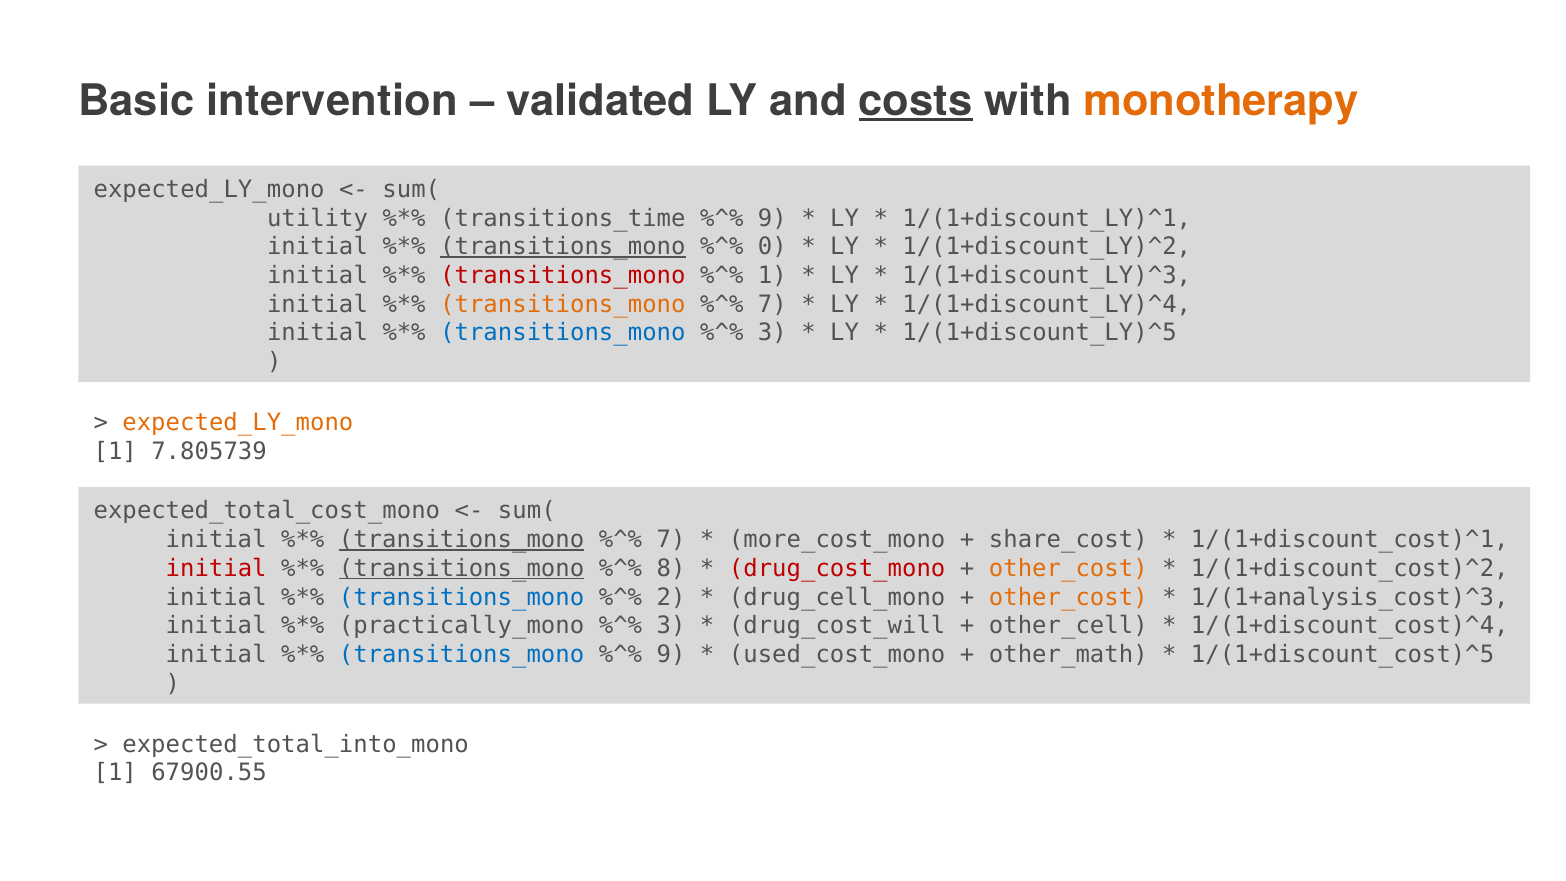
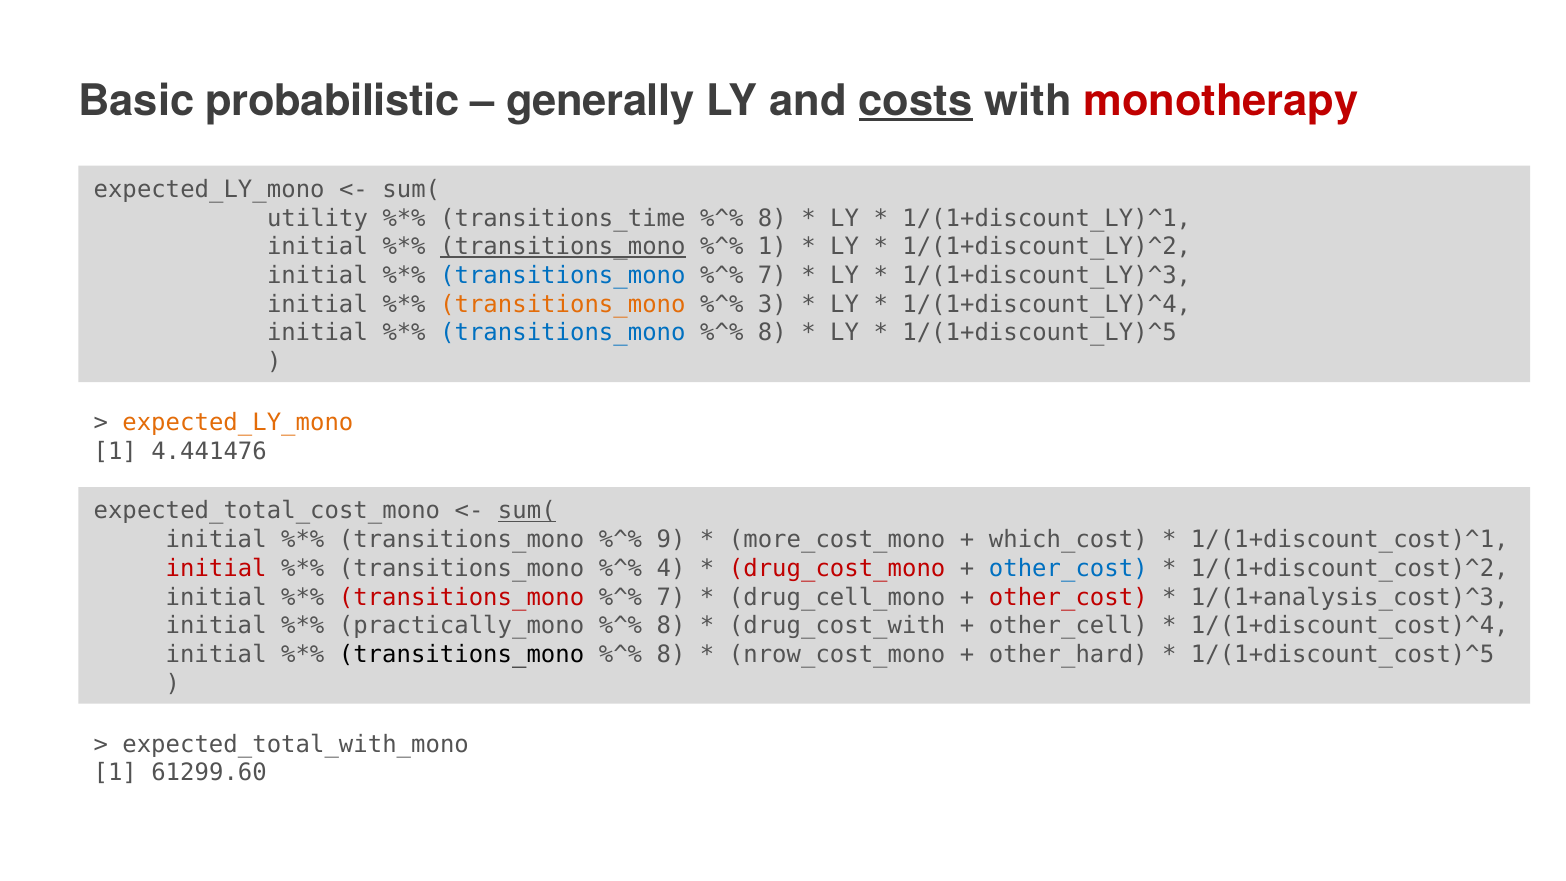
intervention: intervention -> probabilistic (332, 101)
validated: validated -> generally (600, 101)
monotherapy colour: orange -> red (1221, 101)
9: 9 -> 8 (772, 218)
0: 0 -> 1 (772, 247)
transitions_mono colour: red -> blue (563, 276)
1: 1 -> 7 (772, 276)
7: 7 -> 3 (772, 304)
3: 3 -> 8 (772, 333)
7.805739: 7.805739 -> 4.441476 (209, 451)
sum( underline: none -> present (527, 511)
transitions_mono underline: present -> none (462, 540)
7: 7 -> 9 (671, 540)
share_cost: share_cost -> which_cost (1068, 540)
transitions_mono underline: present -> none (462, 568)
8: 8 -> 4 (671, 568)
other_cost colour: orange -> blue (1068, 568)
transitions_mono colour: blue -> red (462, 597)
2: 2 -> 7 (671, 597)
other_cost colour: orange -> red (1068, 597)
3: 3 -> 8 (671, 626)
drug_cost_will: drug_cost_will -> drug_cost_with (837, 626)
transitions_mono colour: blue -> black (462, 655)
9: 9 -> 8 (671, 655)
used_cost_mono: used_cost_mono -> nrow_cost_mono (837, 655)
other_math: other_math -> other_hard (1068, 655)
expected_total_into_mono: expected_total_into_mono -> expected_total_with_mono (296, 744)
67900.55: 67900.55 -> 61299.60 (209, 773)
